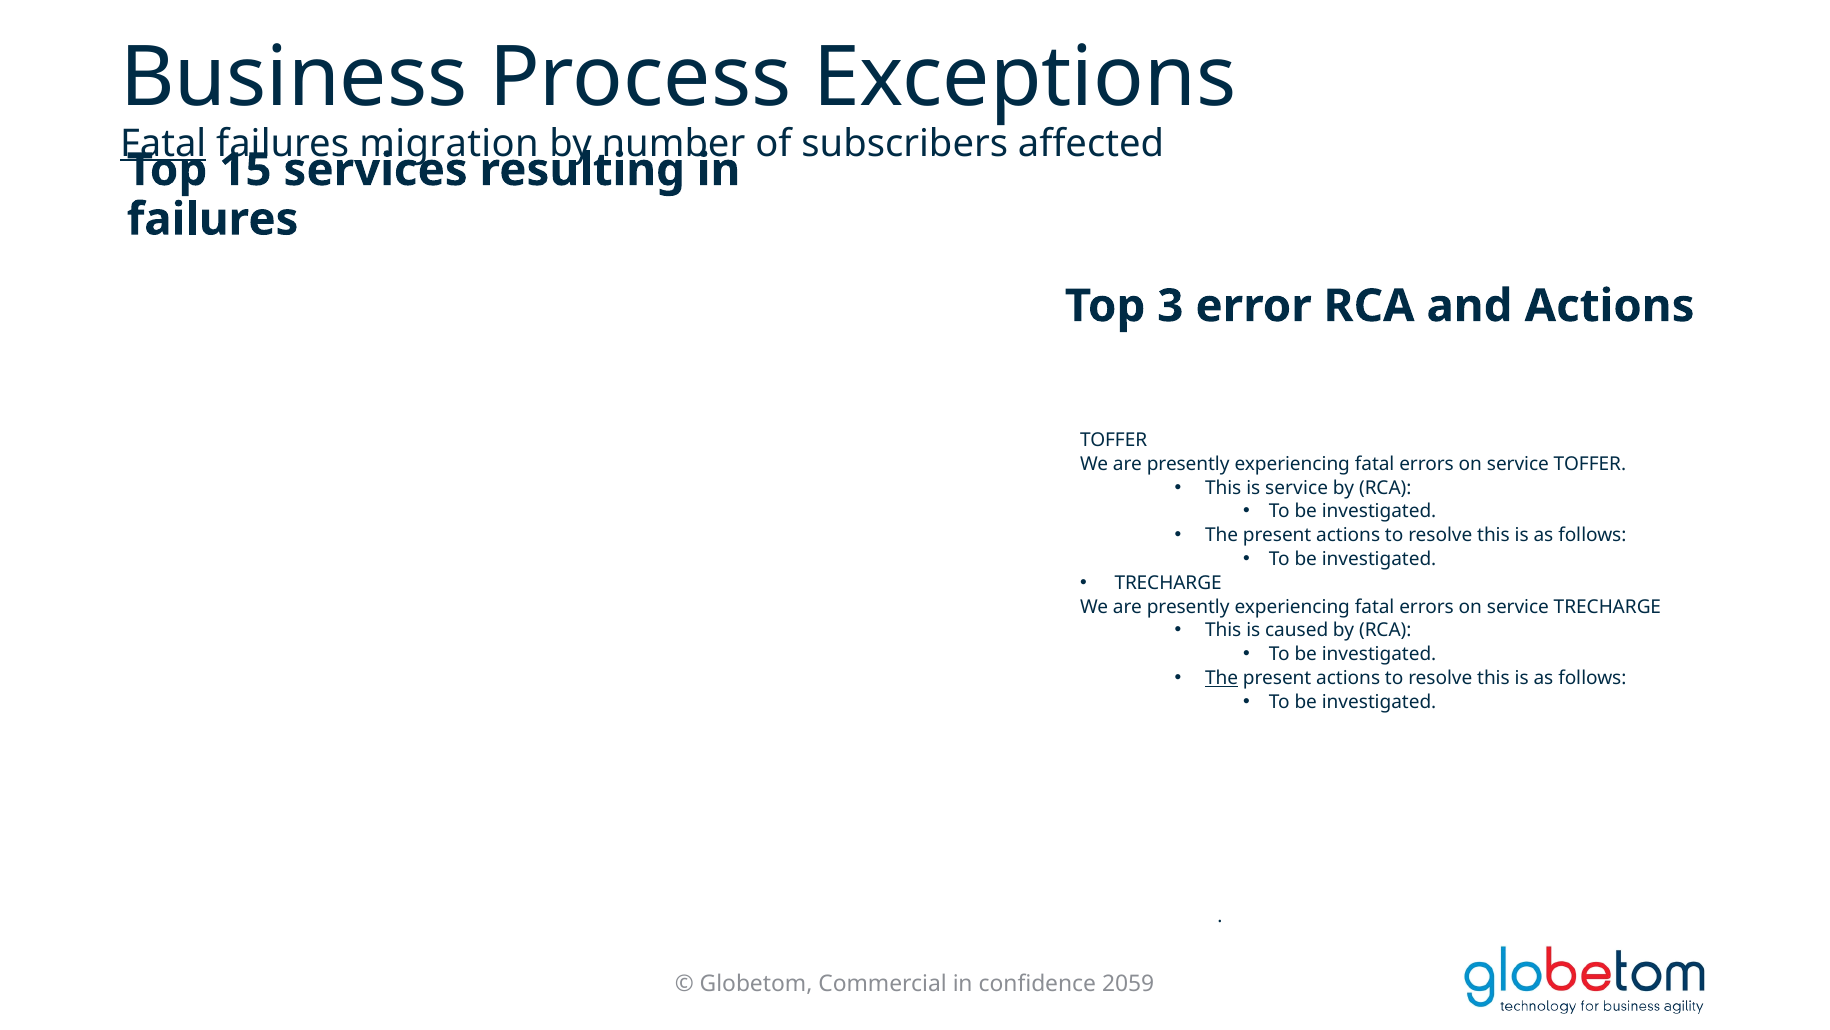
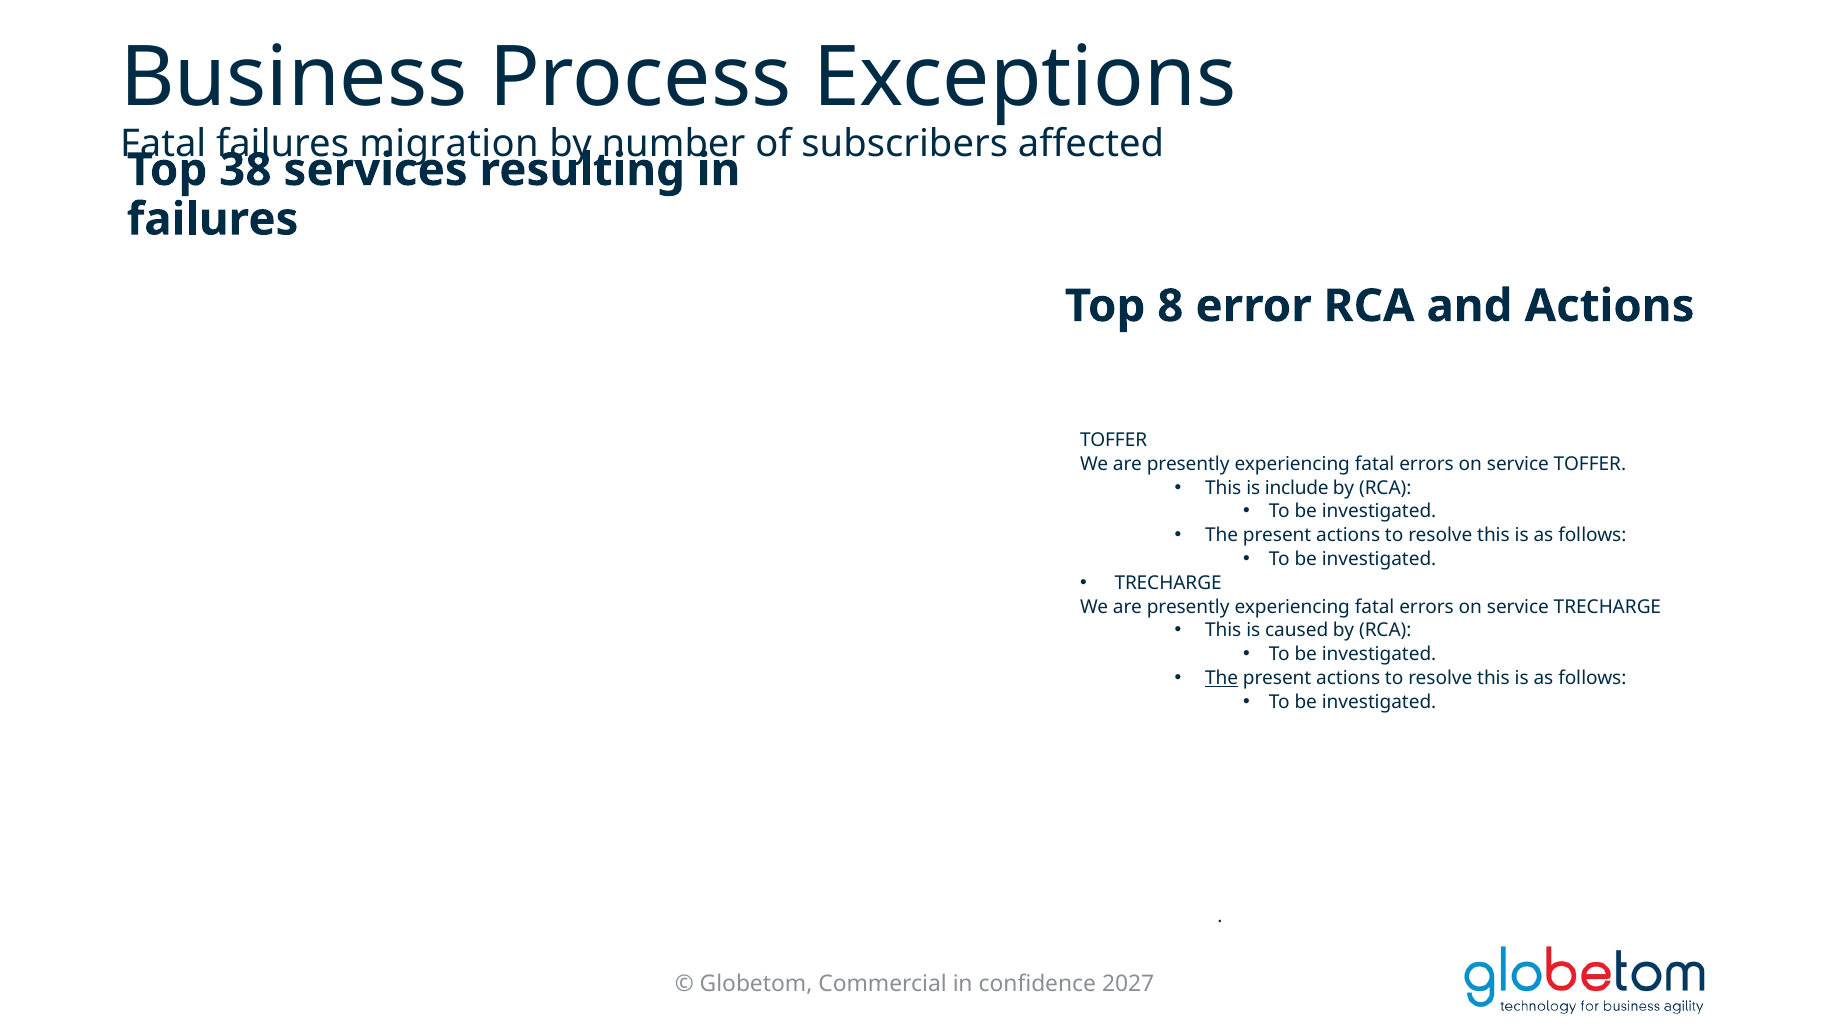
Fatal underline: present -> none (163, 144)
15: 15 -> 38 (245, 170)
3: 3 -> 8 (1170, 306)
is service: service -> include (1297, 488)
2059: 2059 -> 2027 (1128, 983)
